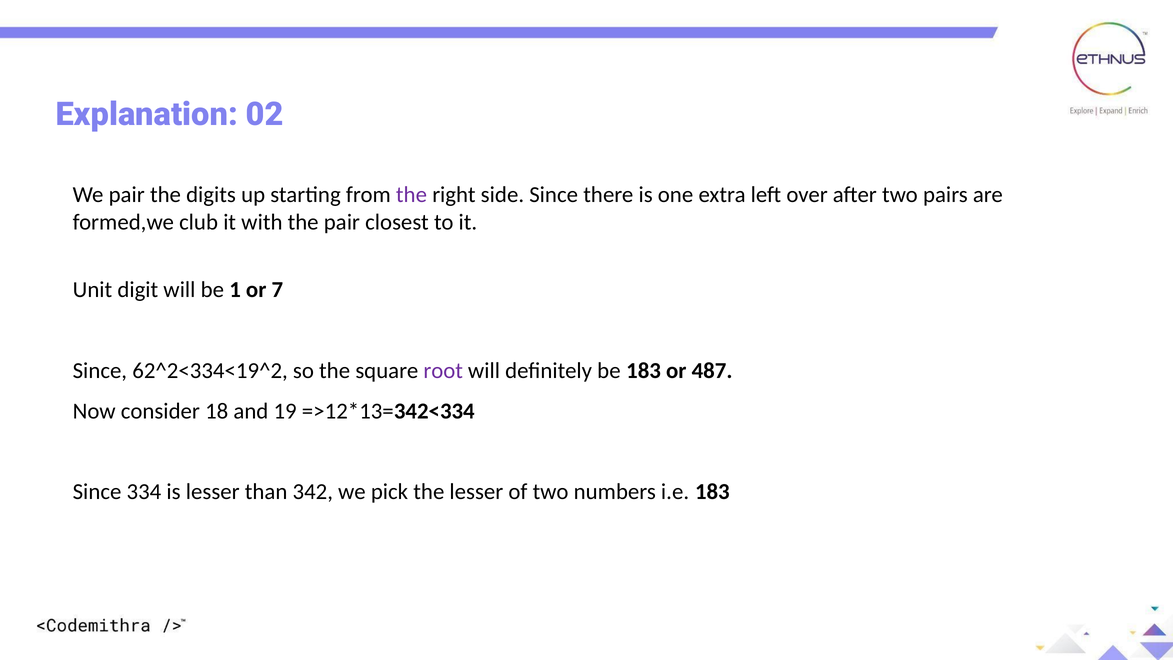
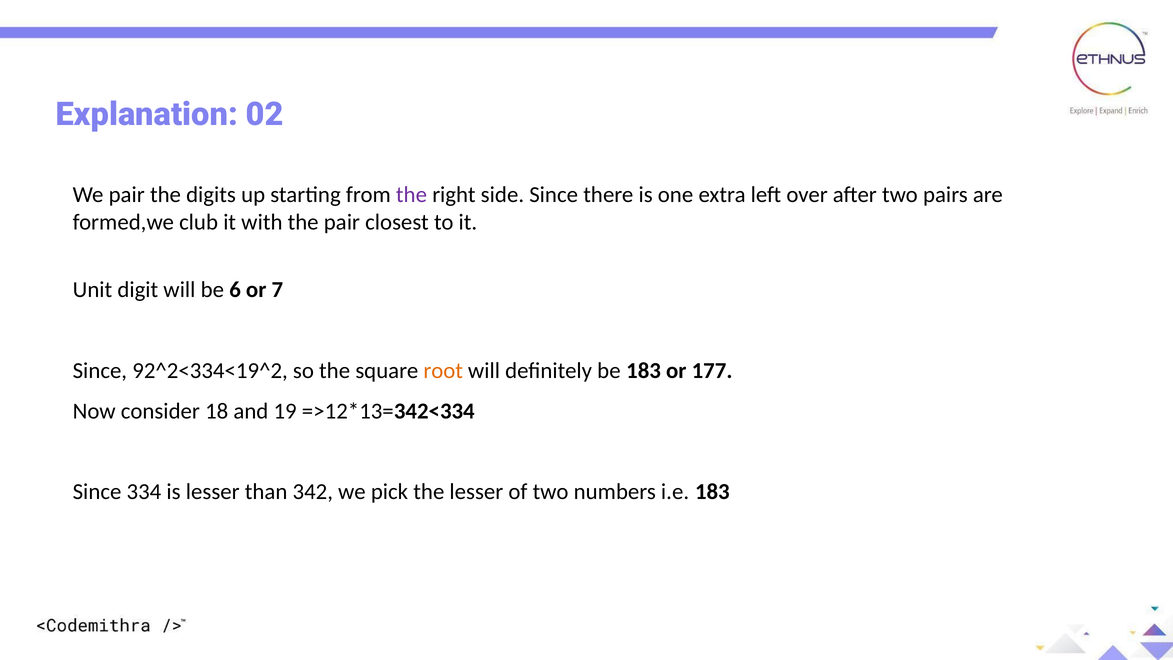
1: 1 -> 6 (235, 290)
62^2<334<19^2: 62^2<334<19^2 -> 92^2<334<19^2 (210, 371)
root colour: purple -> orange (443, 371)
487: 487 -> 177 (712, 371)
